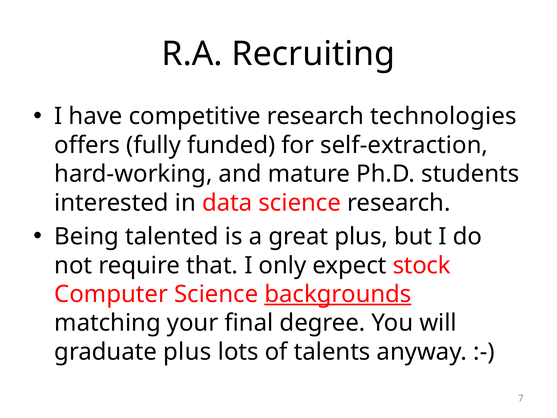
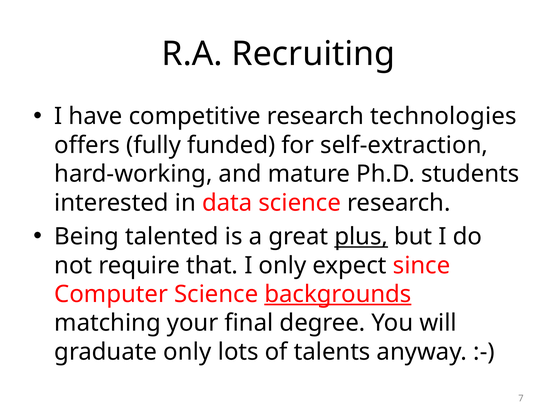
plus underline: none -> present (361, 236)
stock: stock -> since (422, 265)
graduate plus: plus -> only (187, 352)
